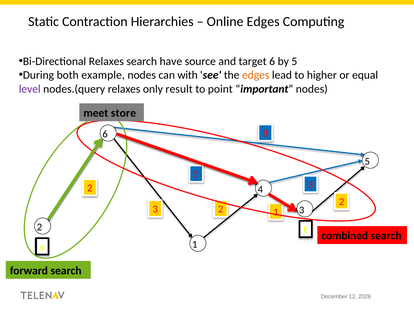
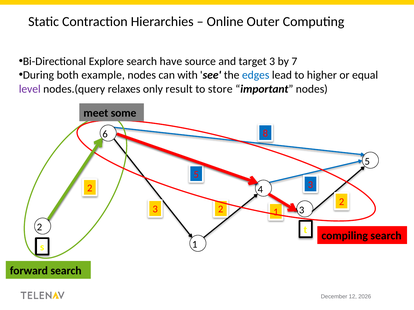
Online Edges: Edges -> Outer (263, 22)
Bi-Directional Relaxes: Relaxes -> Explore (106, 61)
target 6: 6 -> 3 (272, 61)
by 5: 5 -> 7 (294, 61)
edges colour: orange -> blue (256, 75)
point: point -> store (220, 89)
store: store -> some (124, 113)
combined: combined -> compiling (345, 236)
